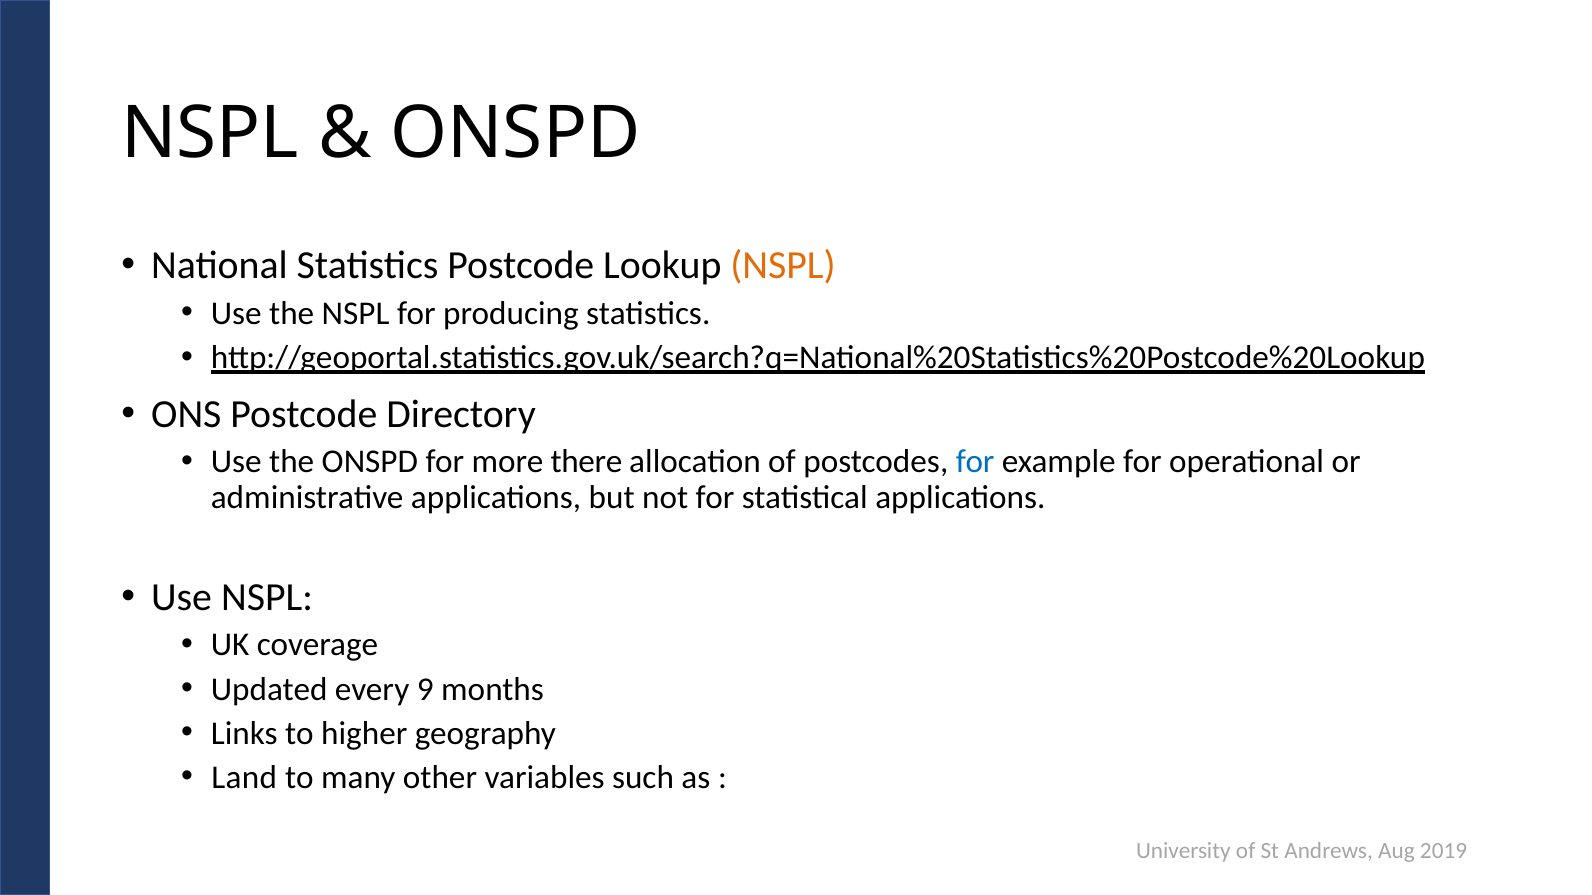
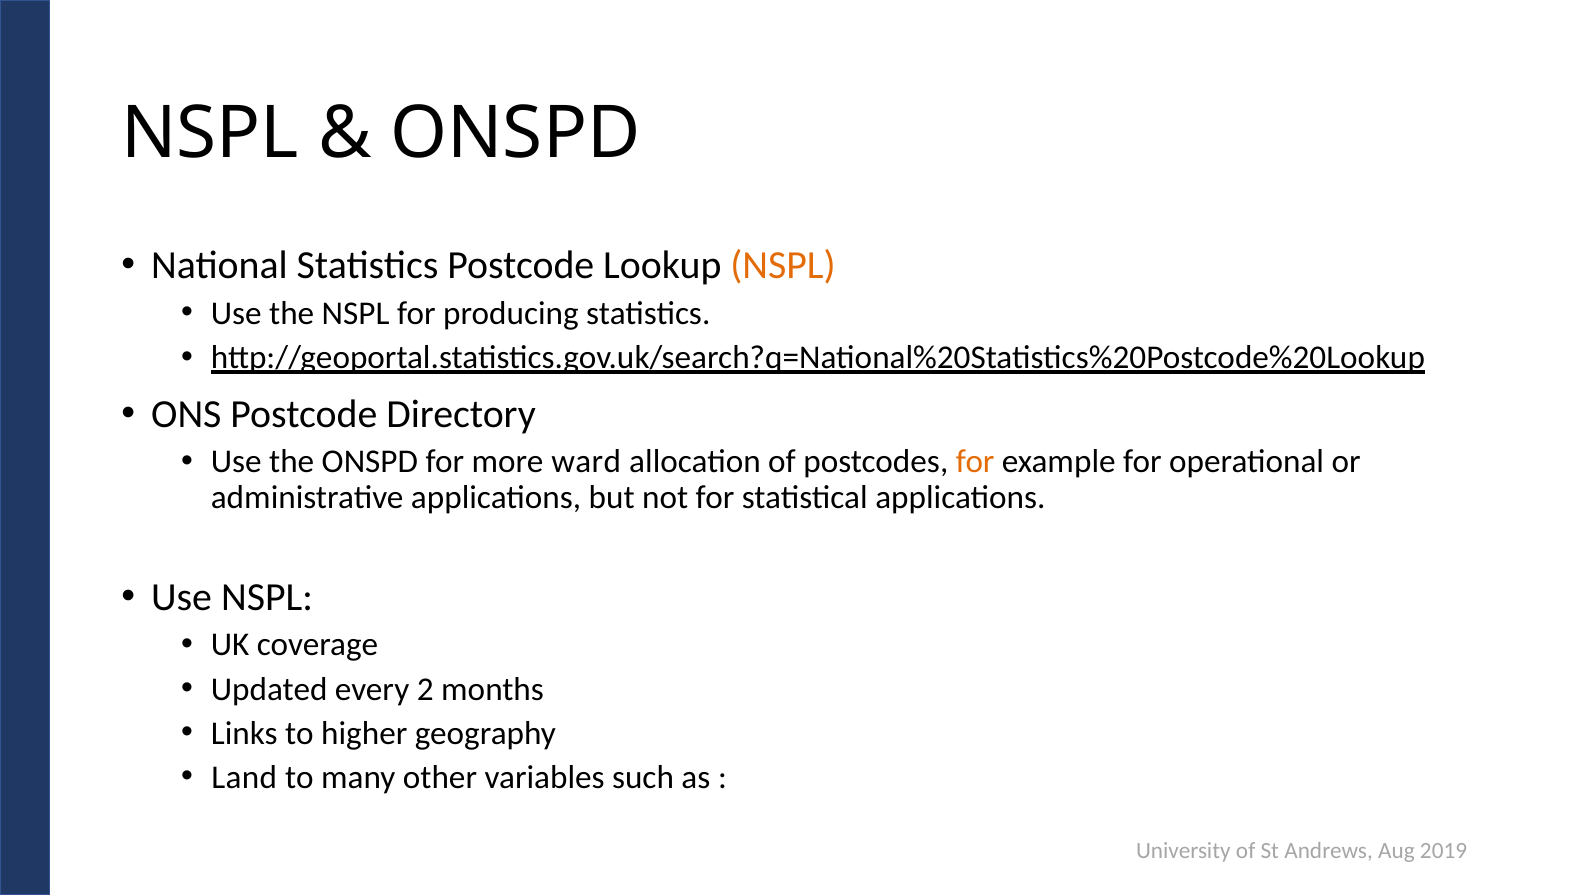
there: there -> ward (586, 462)
for colour: blue -> orange (975, 462)
9: 9 -> 2 (425, 689)
